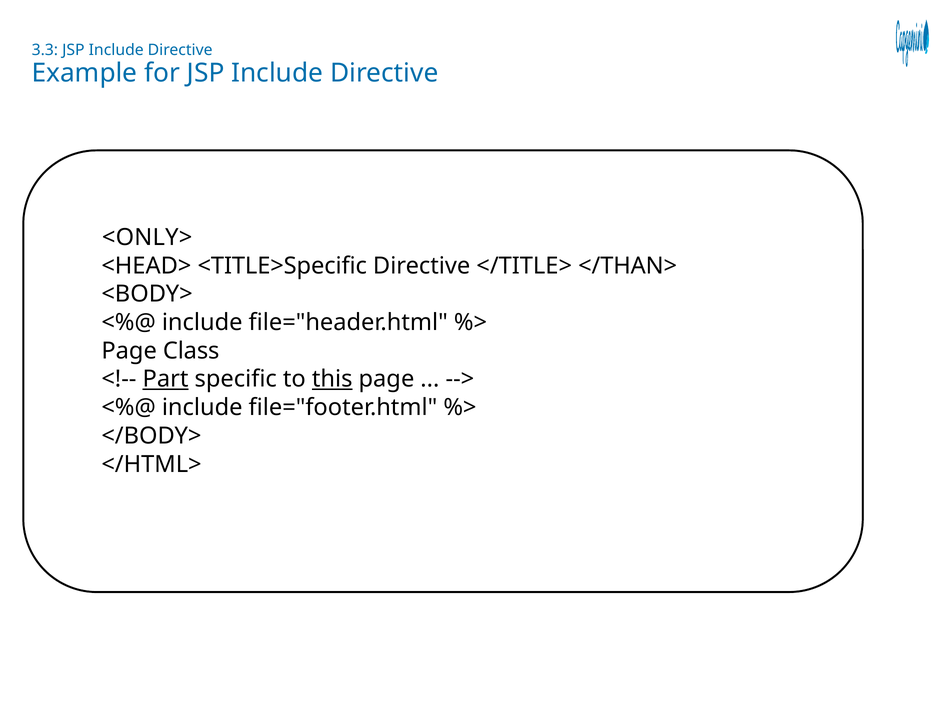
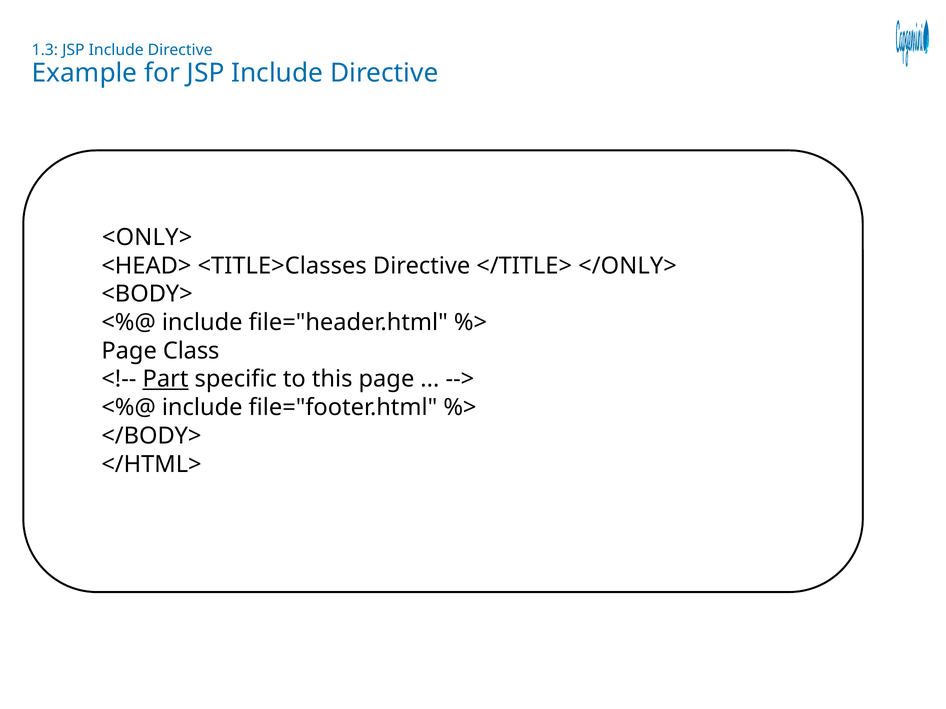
3.3: 3.3 -> 1.3 (45, 50)
<TITLE>Specific: <TITLE>Specific -> <TITLE>Classes (282, 266)
</THAN>: </THAN> -> </ONLY> (628, 266)
this underline: present -> none (332, 379)
